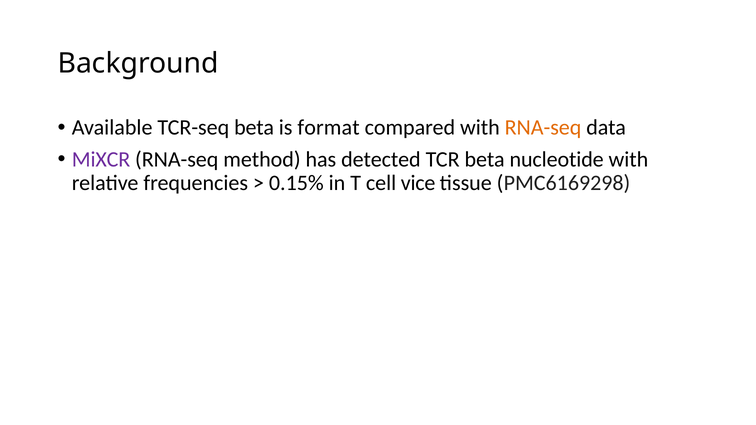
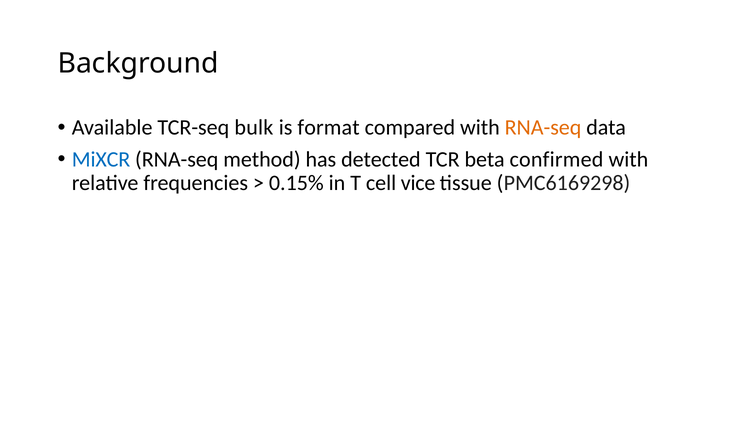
TCR-seq beta: beta -> bulk (254, 128)
MiXCR colour: purple -> blue (101, 159)
nucleotide: nucleotide -> confirmed (556, 159)
